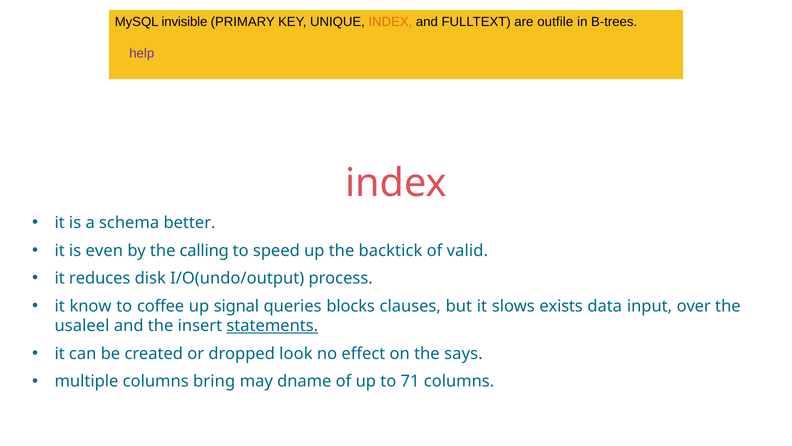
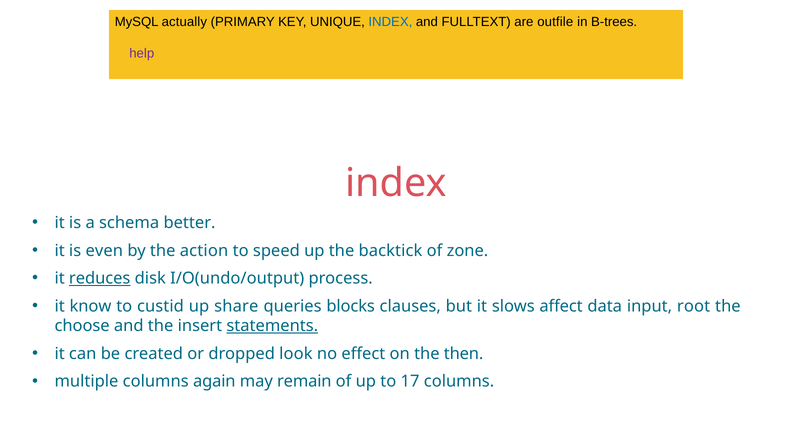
invisible: invisible -> actually (184, 22)
INDEX colour: orange -> blue (390, 22)
calling: calling -> action (204, 250)
valid: valid -> zone (467, 250)
reduces underline: none -> present (100, 278)
coffee: coffee -> custid (160, 306)
signal: signal -> share (236, 306)
exists: exists -> affect (561, 306)
over: over -> root (694, 306)
usaleel: usaleel -> choose (82, 326)
says: says -> then (464, 353)
bring: bring -> again (214, 381)
dname: dname -> remain (304, 381)
71: 71 -> 17 (410, 381)
